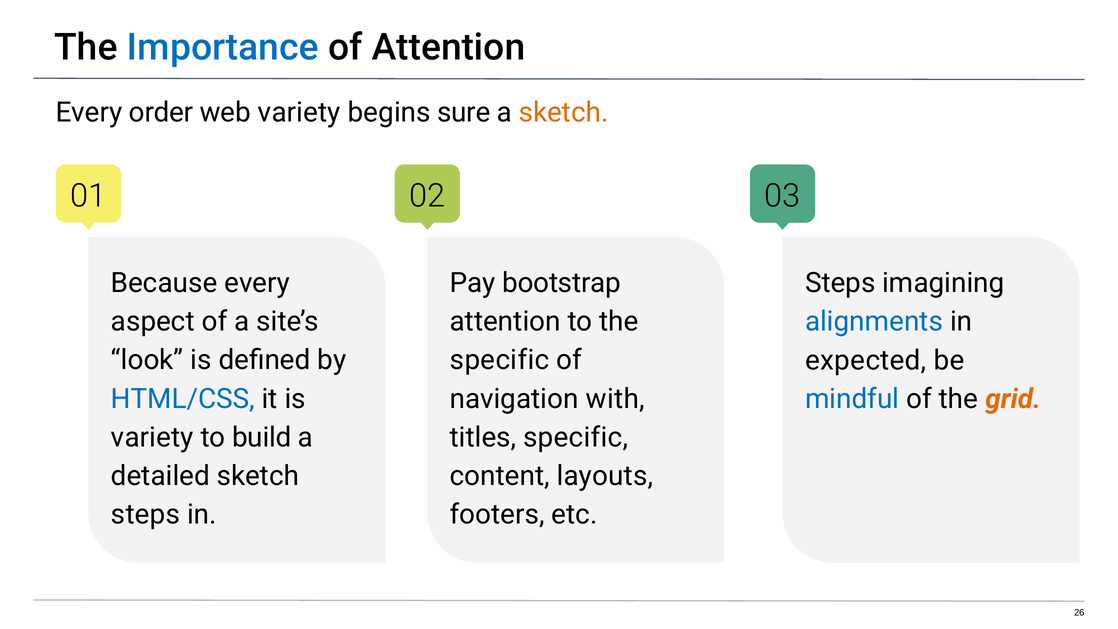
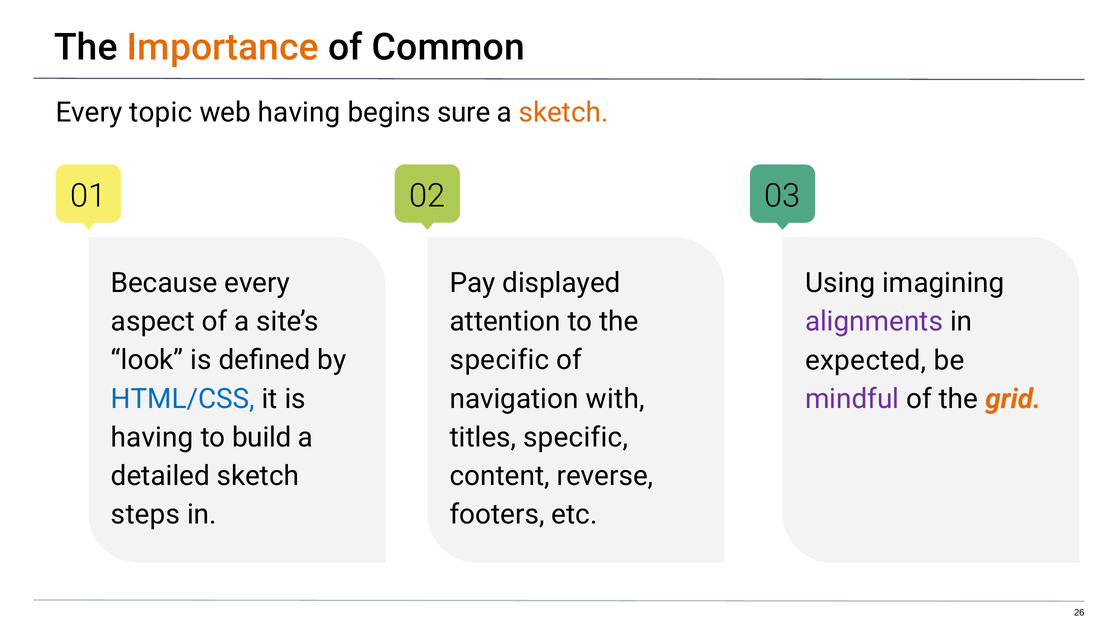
Importance colour: blue -> orange (223, 47)
of Attention: Attention -> Common (448, 47)
order: order -> topic (161, 113)
web variety: variety -> having (299, 113)
bootstrap: bootstrap -> displayed (561, 283)
Steps: Steps -> Using (840, 283)
alignments colour: blue -> purple (874, 322)
mindful colour: blue -> purple (852, 399)
variety: variety -> having (152, 437)
layouts: layouts -> reverse (605, 476)
